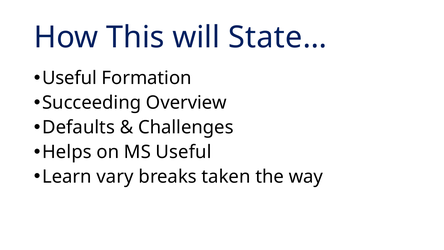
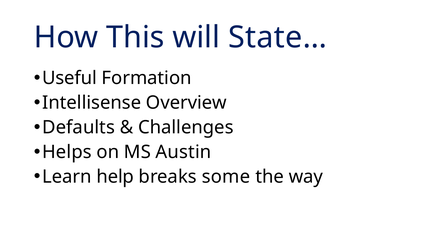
Succeeding: Succeeding -> Intellisense (92, 103)
MS Useful: Useful -> Austin (184, 152)
vary: vary -> help (115, 176)
taken: taken -> some (226, 176)
